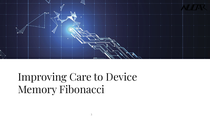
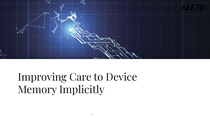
Fibonacci: Fibonacci -> Implicitly (82, 90)
